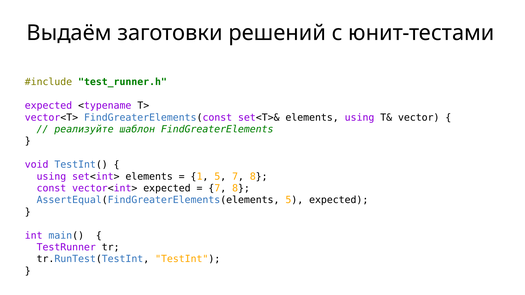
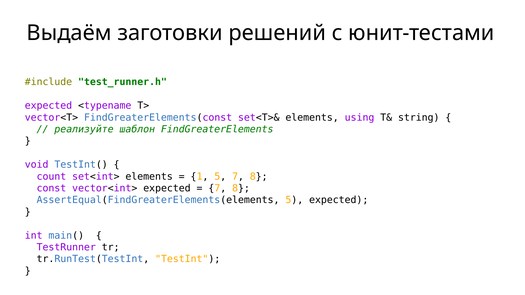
vector: vector -> string (419, 118)
using: using -> count (51, 177)
